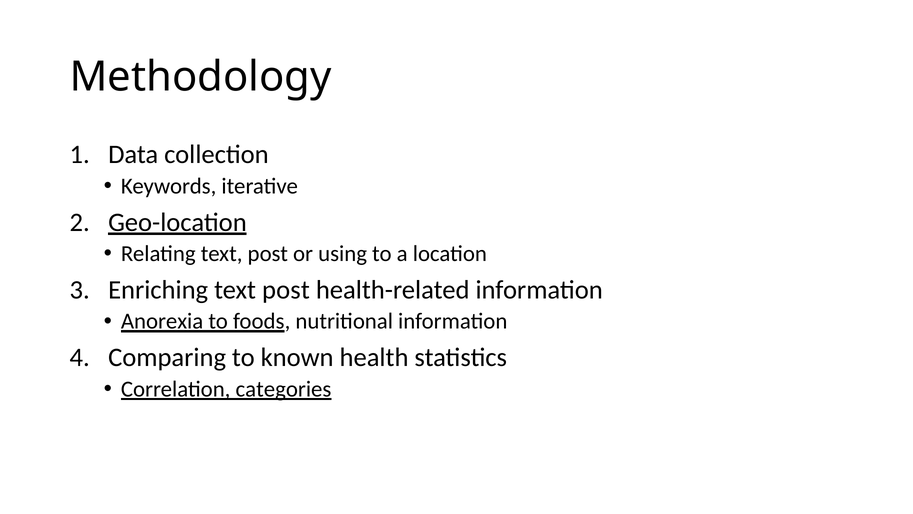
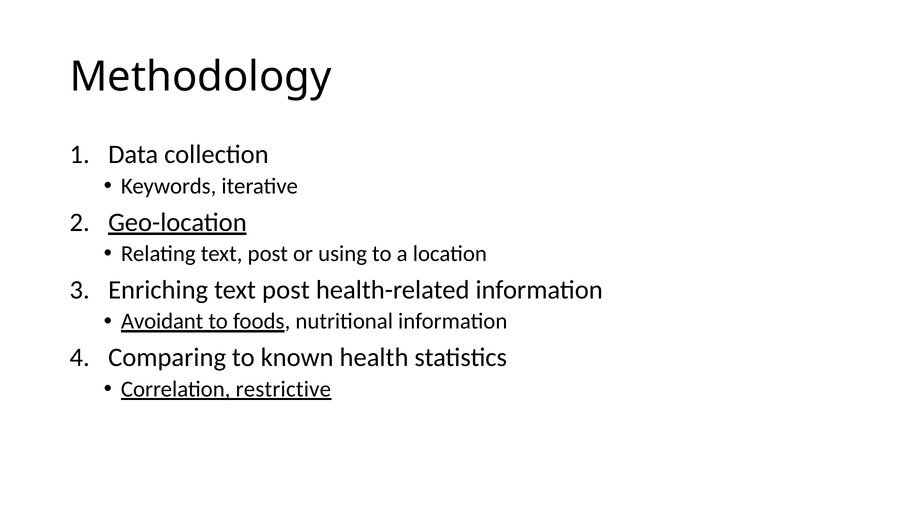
Anorexia: Anorexia -> Avoidant (162, 321)
categories: categories -> restrictive (283, 389)
